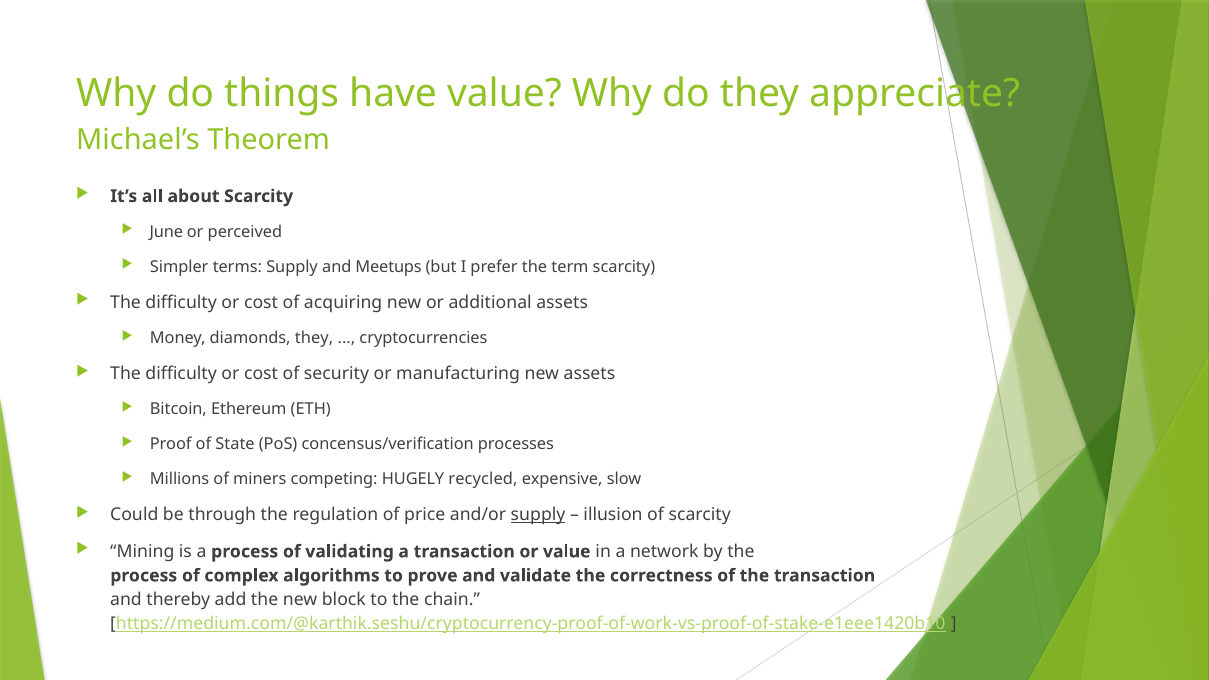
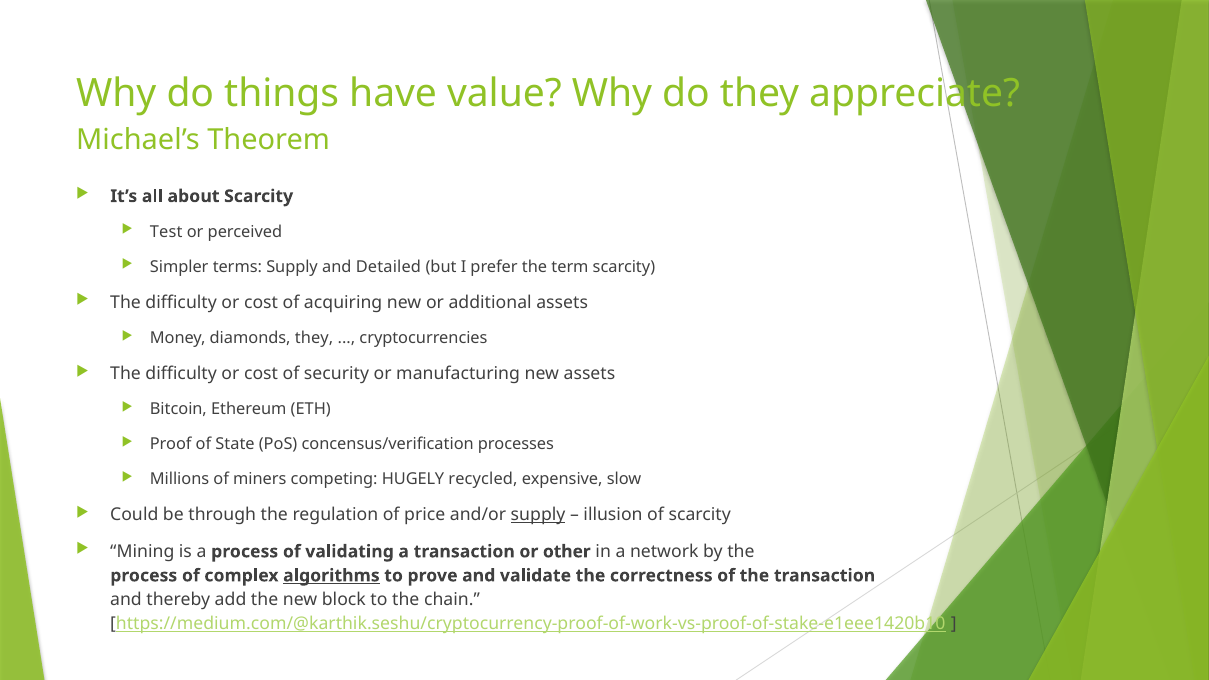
June: June -> Test (166, 232)
Meetups: Meetups -> Detailed (388, 267)
or value: value -> other (567, 552)
algorithms underline: none -> present (331, 576)
